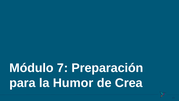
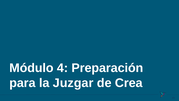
7: 7 -> 4 (62, 68)
Humor: Humor -> Juzgar (73, 83)
